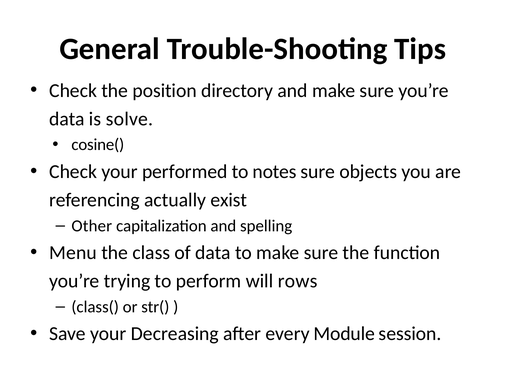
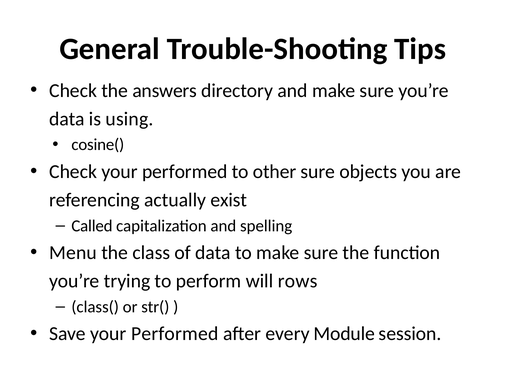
position: position -> answers (165, 90)
solve: solve -> using (130, 119)
notes: notes -> other (275, 171)
Other: Other -> Called (92, 226)
Save your Decreasing: Decreasing -> Performed (175, 333)
